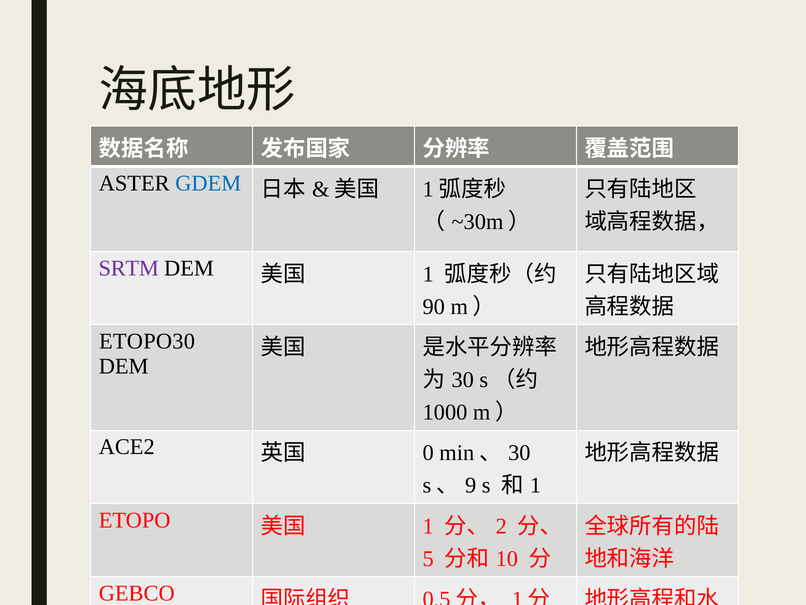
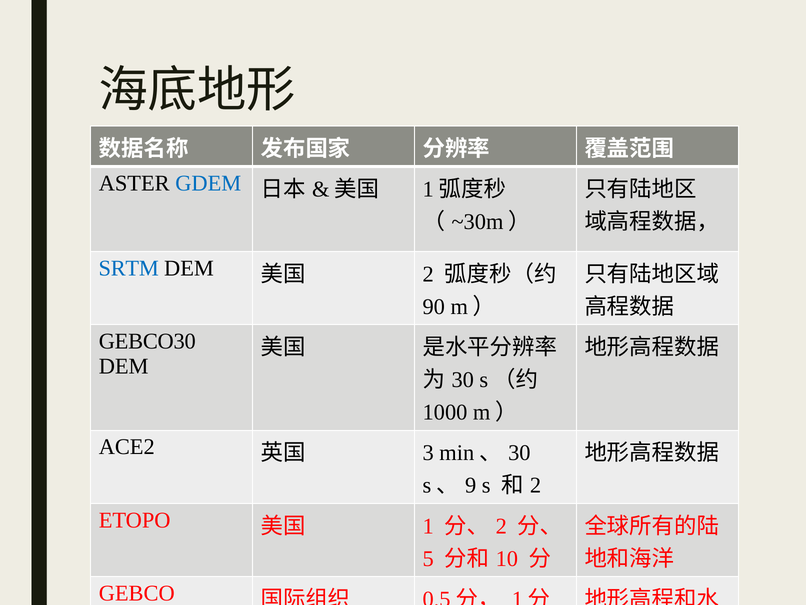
SRTM colour: purple -> blue (129, 268)
1: 1 -> 2 (428, 274)
ETOPO30: ETOPO30 -> GEBCO30 (147, 341)
0: 0 -> 3 (428, 453)
1: 1 -> 2 (536, 485)
